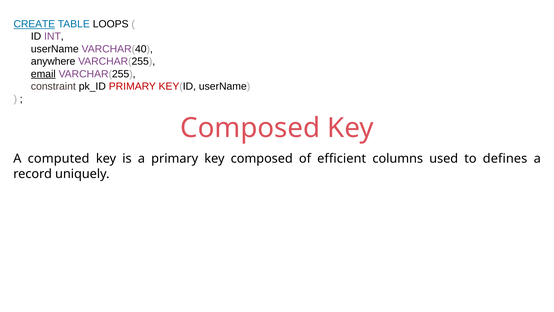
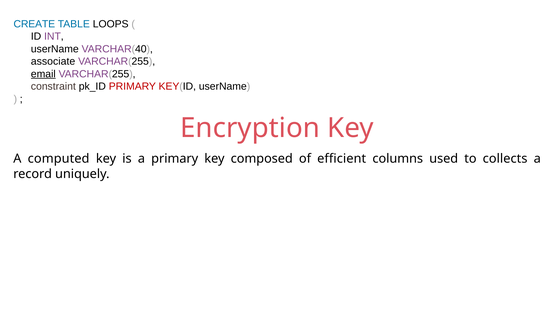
CREATE underline: present -> none (34, 24)
anywhere: anywhere -> associate (53, 61)
Composed: Composed -> Encryption (250, 128)
defines: defines -> collects (505, 158)
